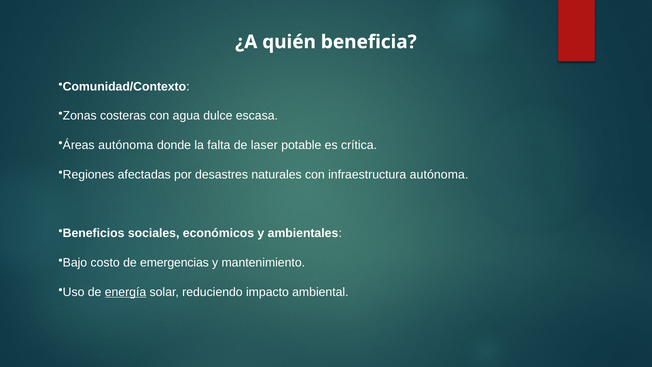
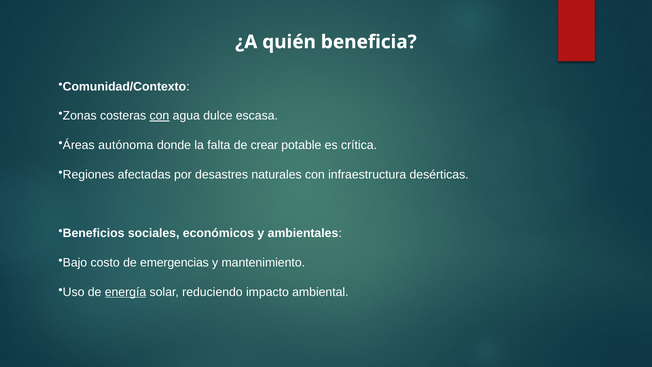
con underline: none -> present (159, 116)
laser: laser -> crear (264, 145)
infraestructura autónoma: autónoma -> desérticas (439, 174)
